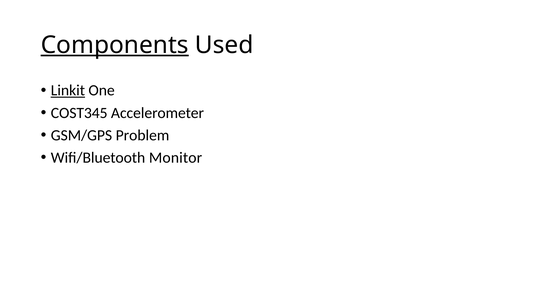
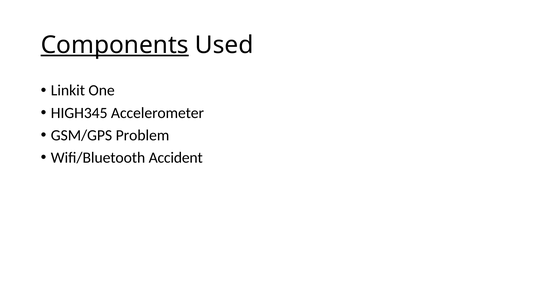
Linkit underline: present -> none (68, 90)
COST345: COST345 -> HIGH345 (79, 113)
Monitor: Monitor -> Accident (176, 158)
